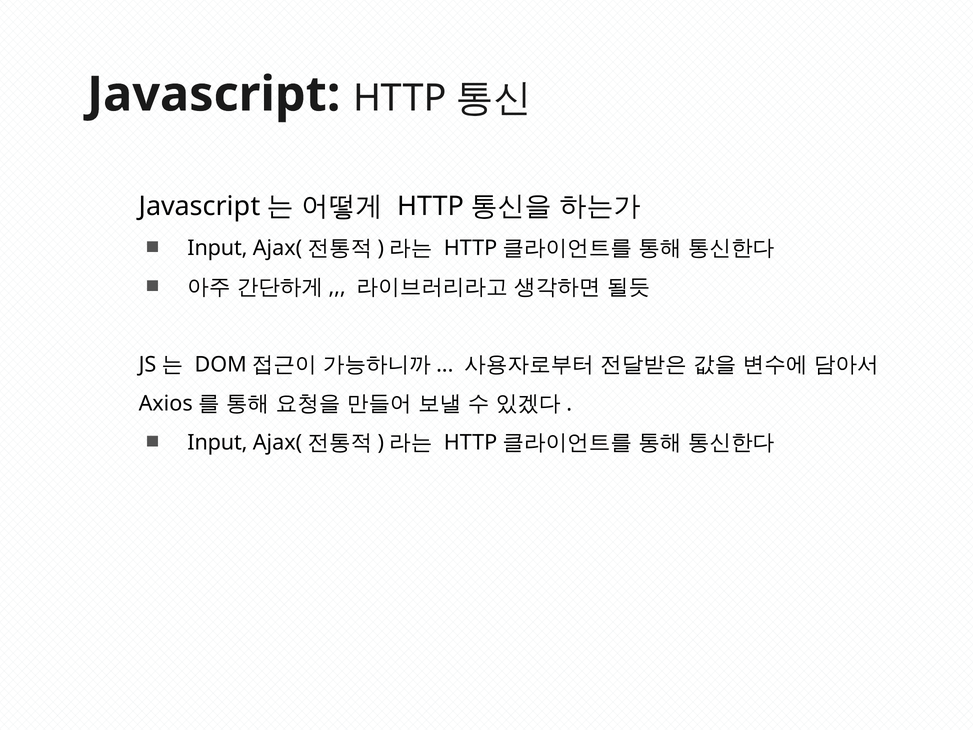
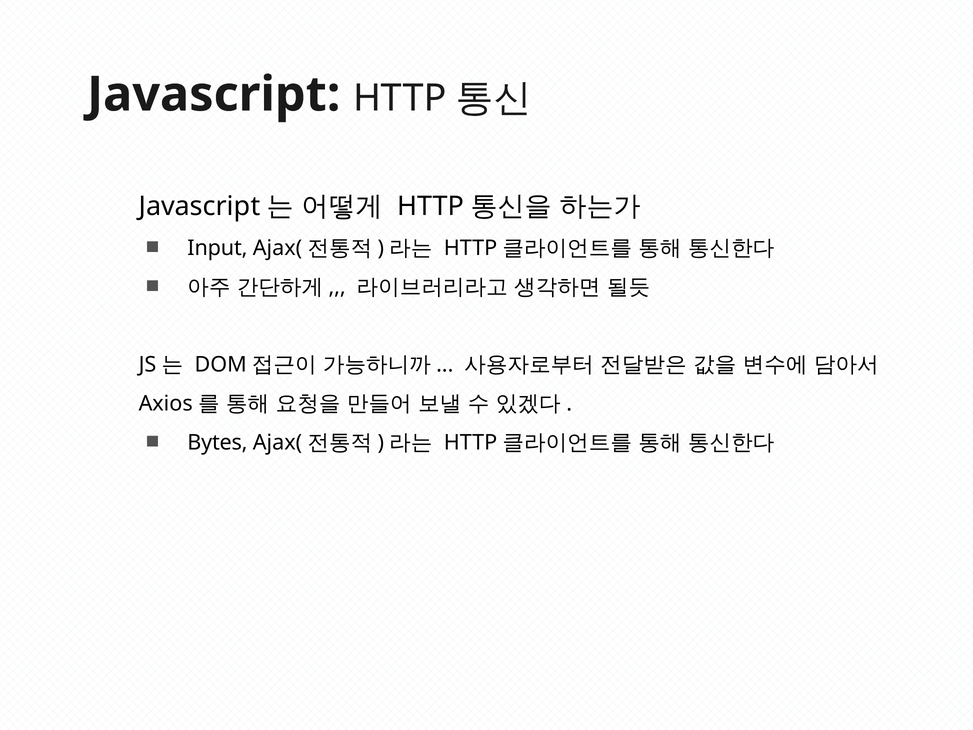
Input: Input -> Bytes (217, 442)
